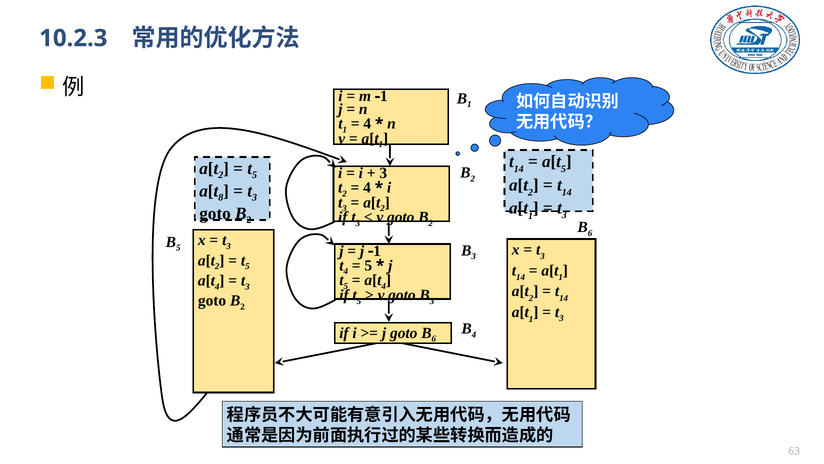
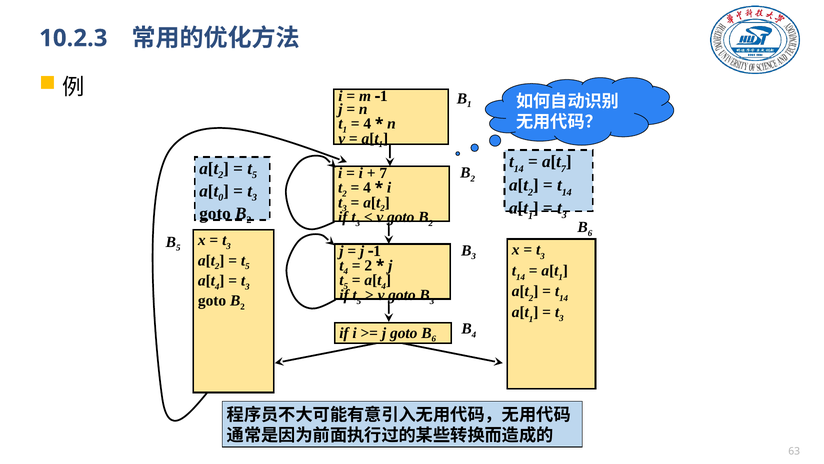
5: 5 -> 7 (563, 169)
3: 3 -> 7 (383, 173)
8: 8 -> 0 (221, 197)
5: 5 -> 2 (368, 265)
